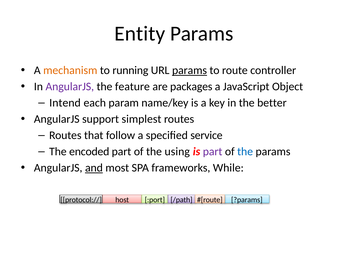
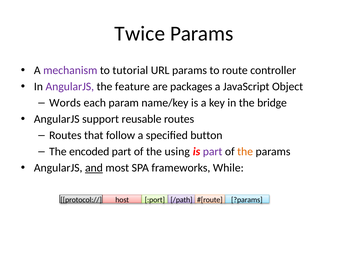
Entity: Entity -> Twice (140, 34)
mechanism colour: orange -> purple (70, 70)
running: running -> tutorial (130, 70)
params underline: present -> none (190, 70)
Intend: Intend -> Words (65, 103)
better: better -> bridge (272, 103)
simplest: simplest -> reusable (142, 119)
service: service -> button (206, 135)
the colour: blue -> orange (245, 152)
